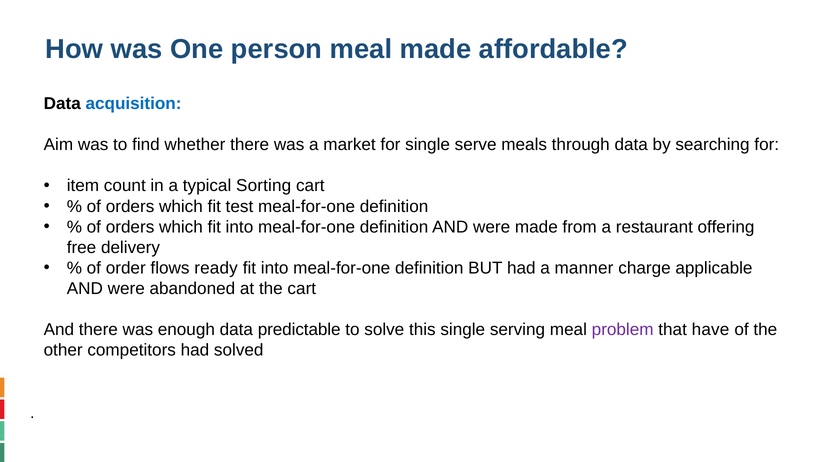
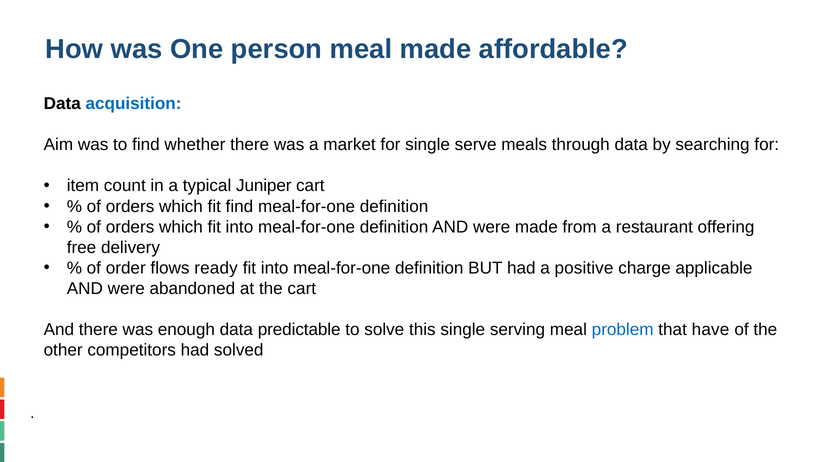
Sorting: Sorting -> Juniper (264, 186)
fit test: test -> find (239, 206)
manner: manner -> positive (584, 268)
problem colour: purple -> blue (623, 329)
